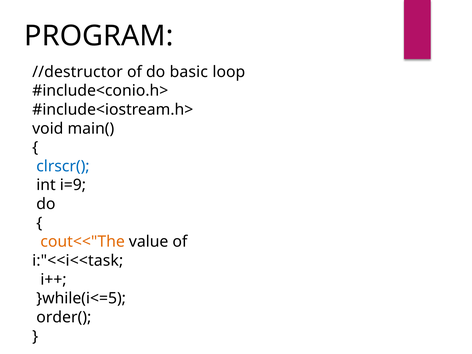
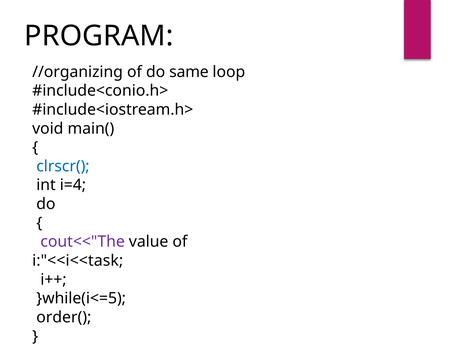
//destructor: //destructor -> //organizing (78, 72)
basic: basic -> same (189, 72)
i=9: i=9 -> i=4 (73, 185)
cout<<"The colour: orange -> purple (83, 242)
